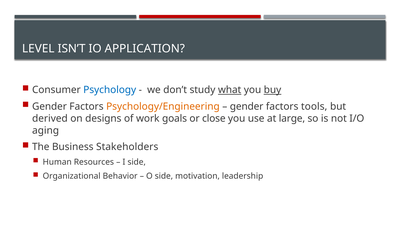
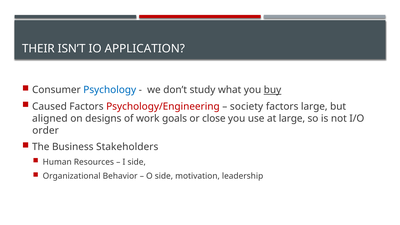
LEVEL: LEVEL -> THEIR (38, 49)
what underline: present -> none (230, 90)
Gender: Gender -> Caused (49, 106)
Psychology/Engineering colour: orange -> red (163, 106)
gender: gender -> society (247, 106)
factors tools: tools -> large (314, 106)
derived: derived -> aligned (50, 118)
aging: aging -> order (46, 130)
